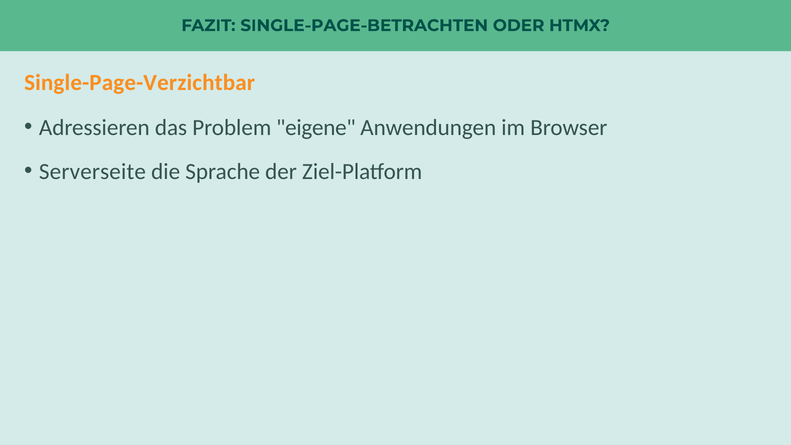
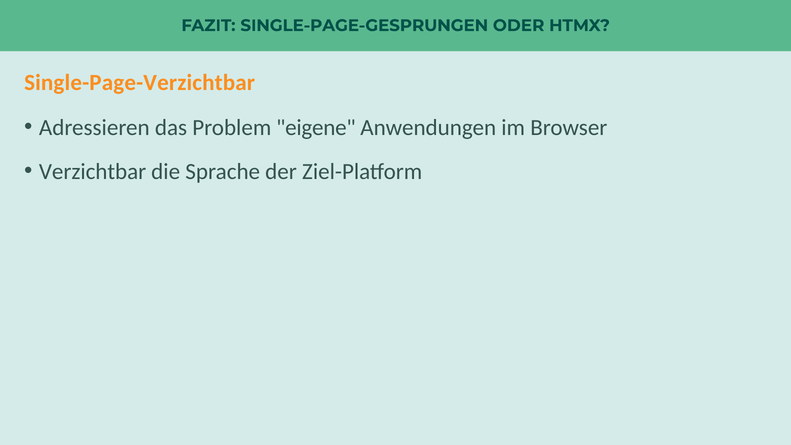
SINGLE-PAGE-BETRACHTEN: SINGLE-PAGE-BETRACHTEN -> SINGLE-PAGE-GESPRUNGEN (364, 25)
Serverseite: Serverseite -> Verzichtbar (93, 172)
